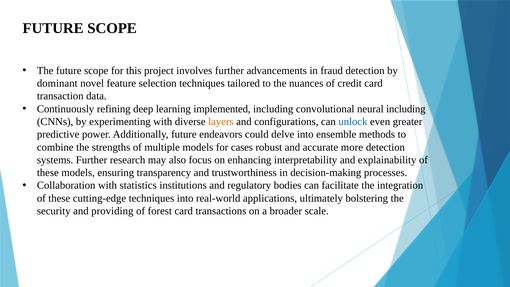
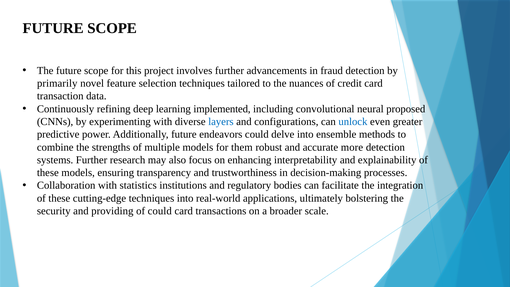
dominant: dominant -> primarily (57, 83)
neural including: including -> proposed (406, 109)
layers colour: orange -> blue (221, 122)
cases: cases -> them (242, 147)
of forest: forest -> could (160, 211)
